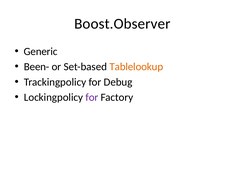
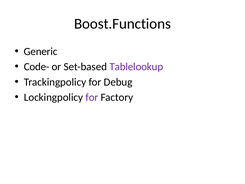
Boost.Observer: Boost.Observer -> Boost.Functions (122, 24)
Been-: Been- -> Code- (37, 67)
Tablelookup colour: orange -> purple (136, 67)
